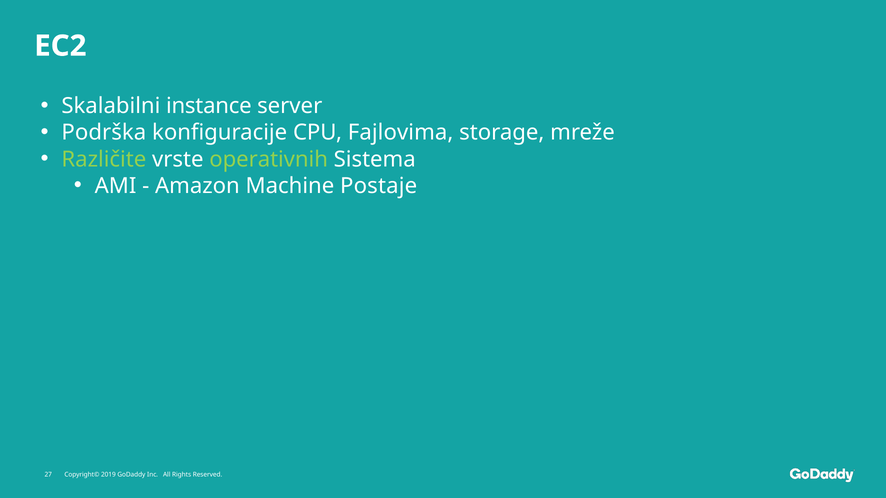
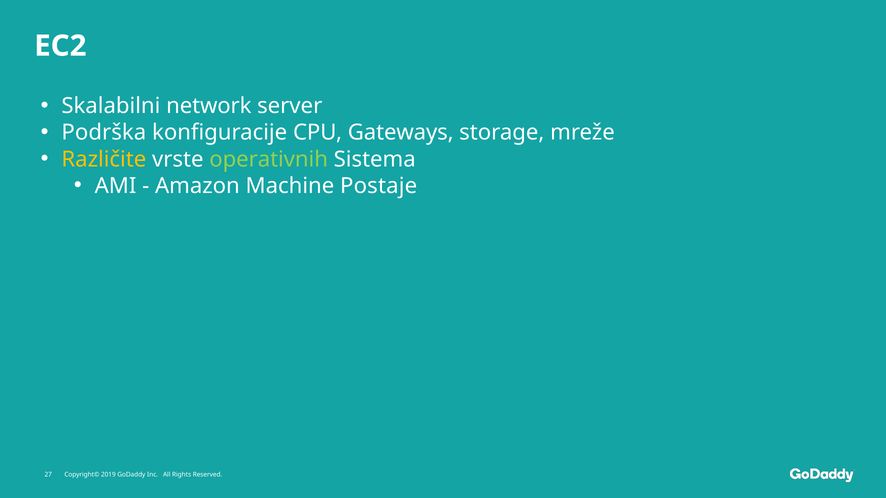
instance: instance -> network (209, 106)
Fajlovima: Fajlovima -> Gateways (401, 133)
Različite colour: light green -> yellow (104, 159)
